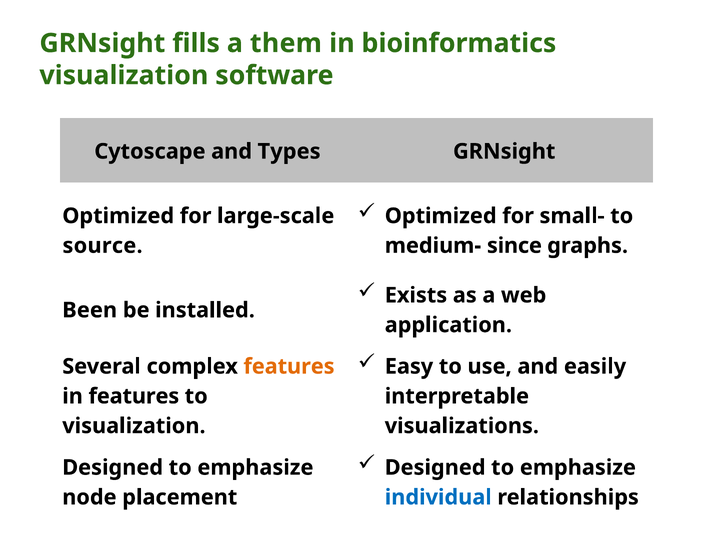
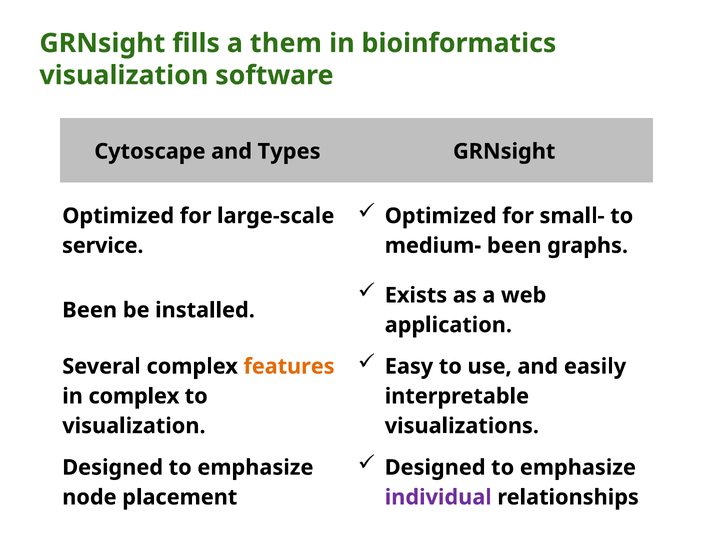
source: source -> service (103, 246)
medium- since: since -> been (514, 246)
in features: features -> complex (134, 396)
individual colour: blue -> purple (438, 497)
